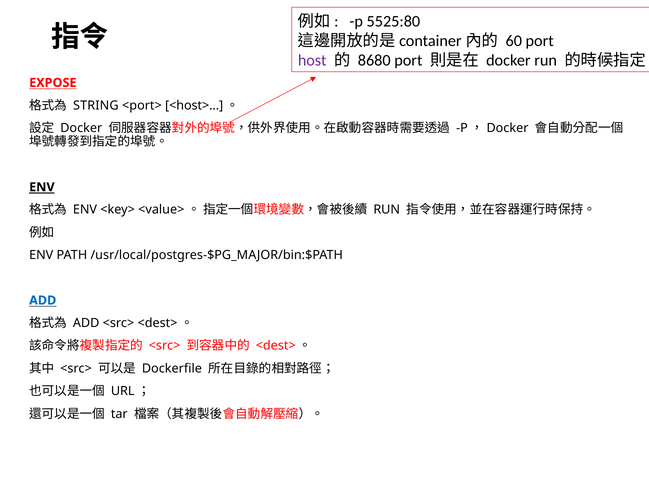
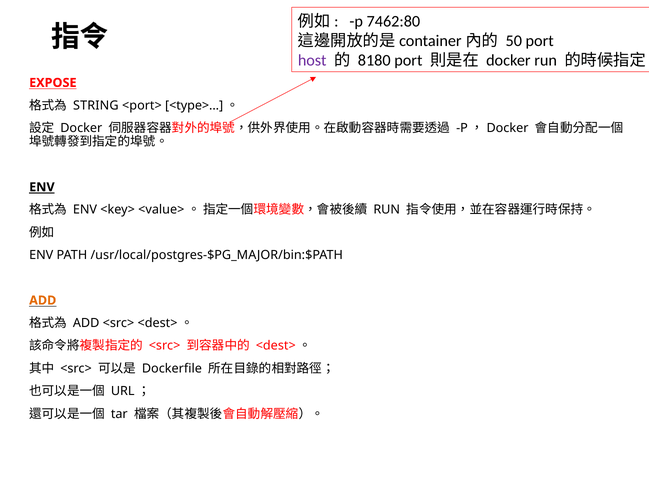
5525:80: 5525:80 -> 7462:80 (393, 21)
60: 60 -> 50 (514, 41)
8680: 8680 -> 8180 (374, 60)
<host>: <host> -> <type> (194, 105)
ADD colour: blue -> orange (43, 300)
